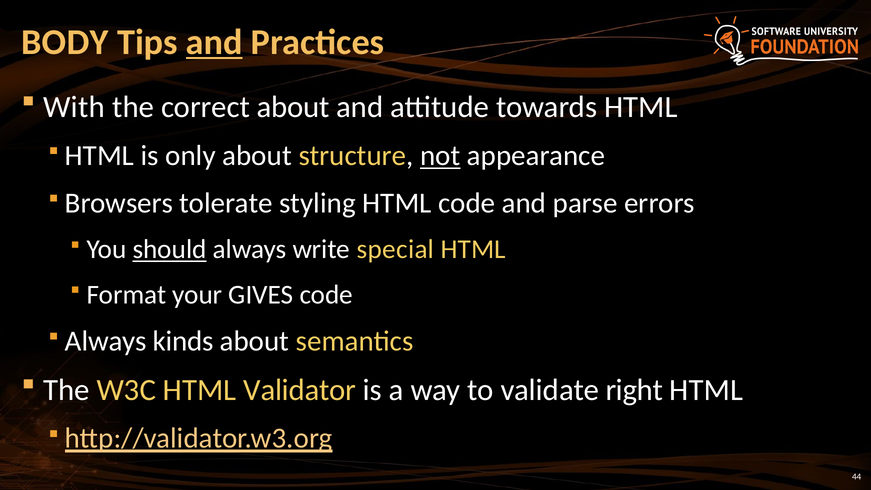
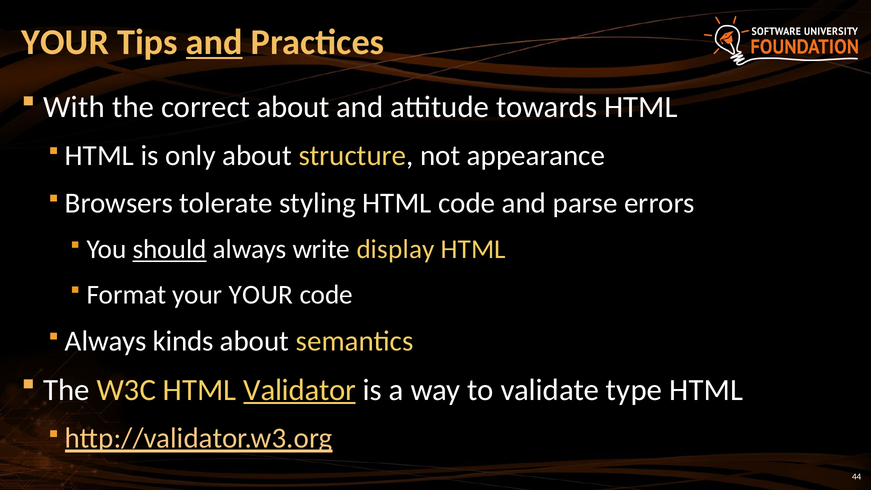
BODY: BODY -> YOUR (65, 42)
not underline: present -> none (440, 156)
special: special -> display (396, 249)
your GIVES: GIVES -> YOUR (261, 295)
Validator underline: none -> present (300, 390)
right: right -> type (634, 390)
